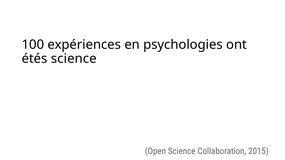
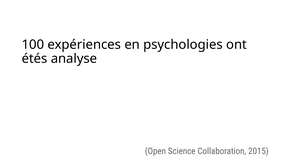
étés science: science -> analyse (74, 59)
